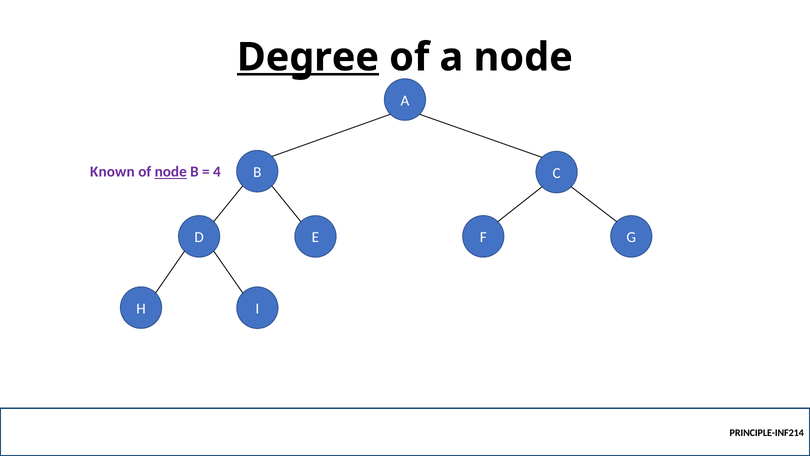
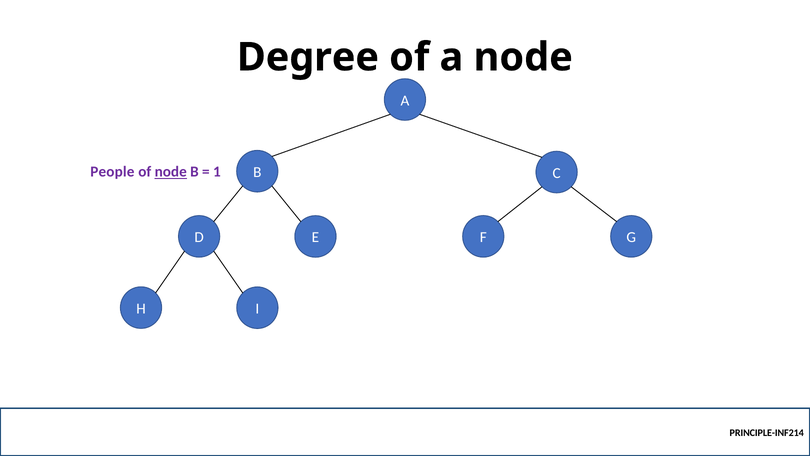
Degree underline: present -> none (308, 57)
Known: Known -> People (112, 172)
4: 4 -> 1 (217, 172)
